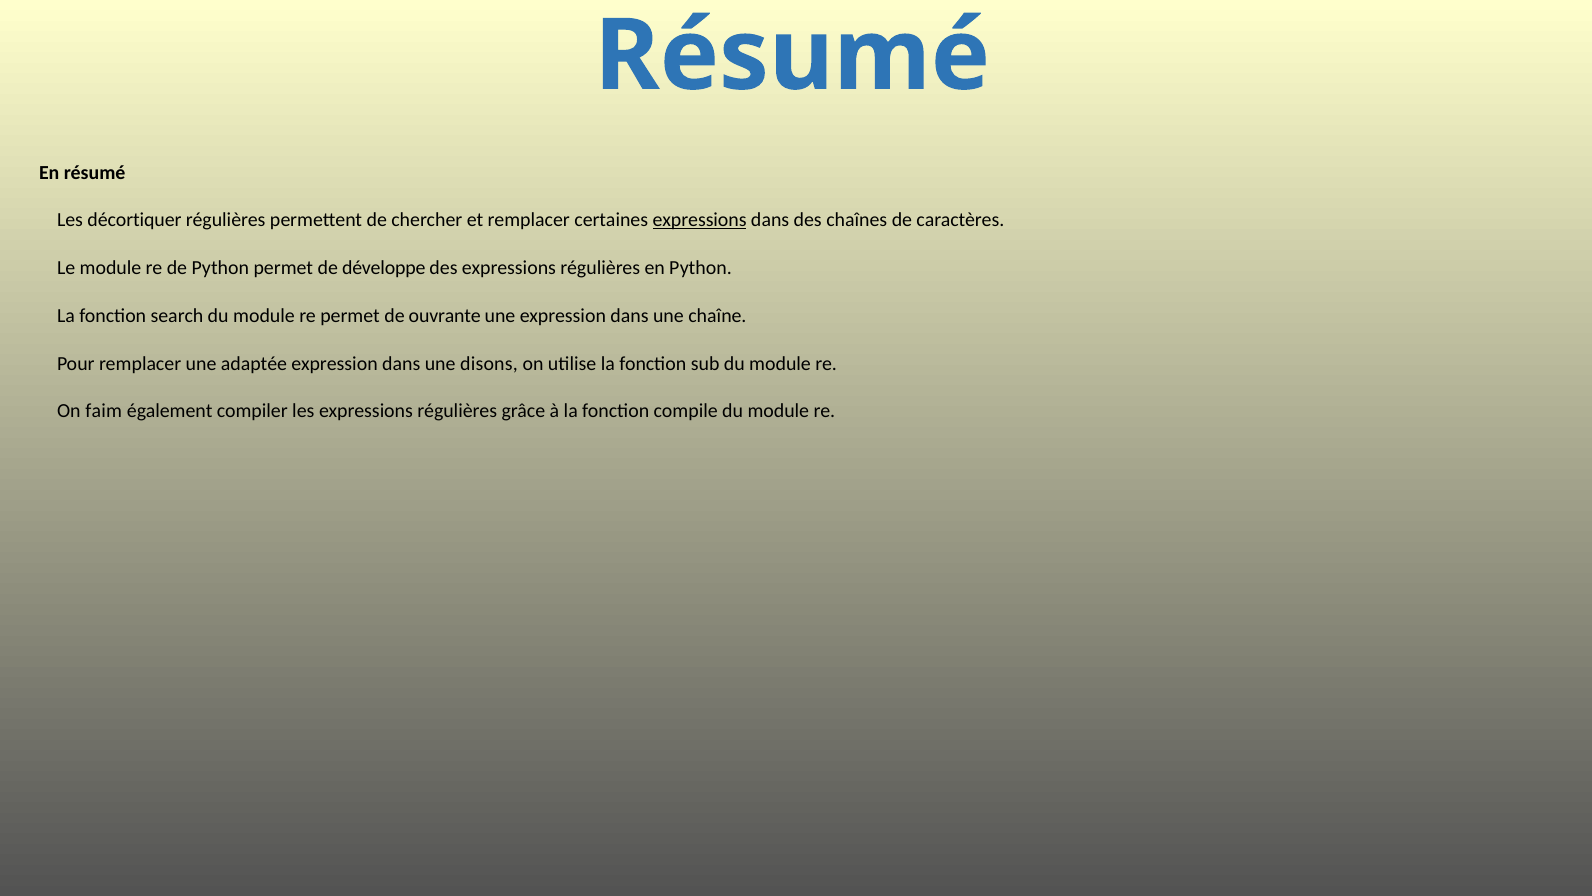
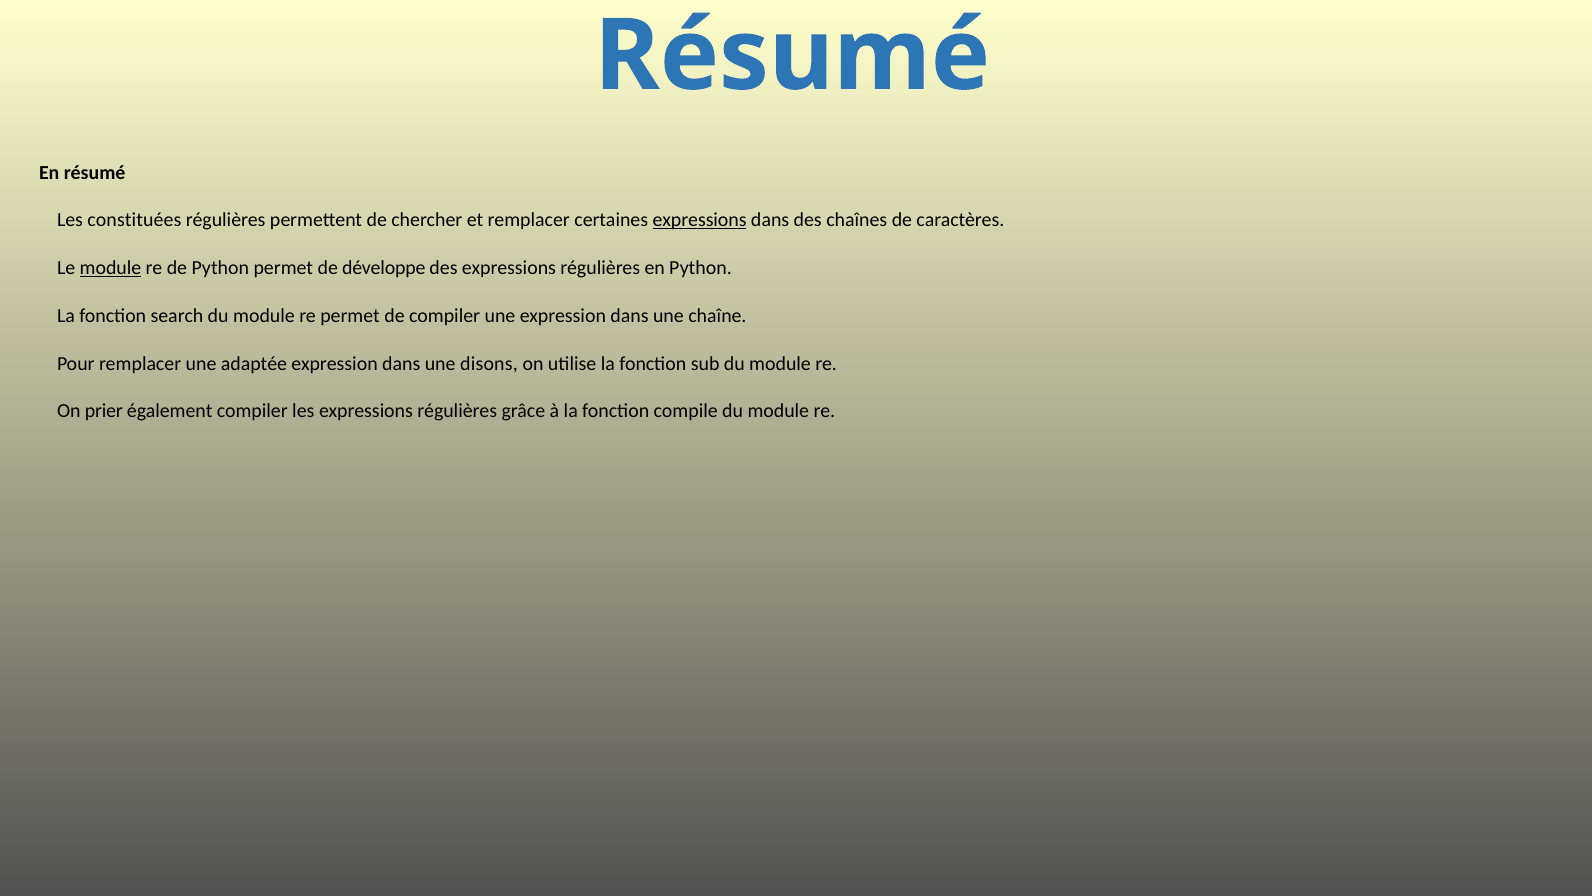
décortiquer: décortiquer -> constituées (134, 220)
module underline: none -> present (111, 268)
de ouvrante: ouvrante -> compiler (445, 316)
faim: faim -> prier (104, 411)
